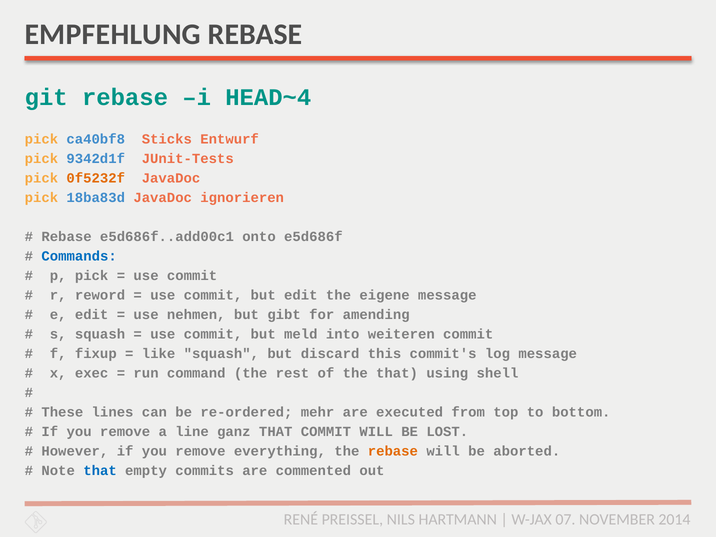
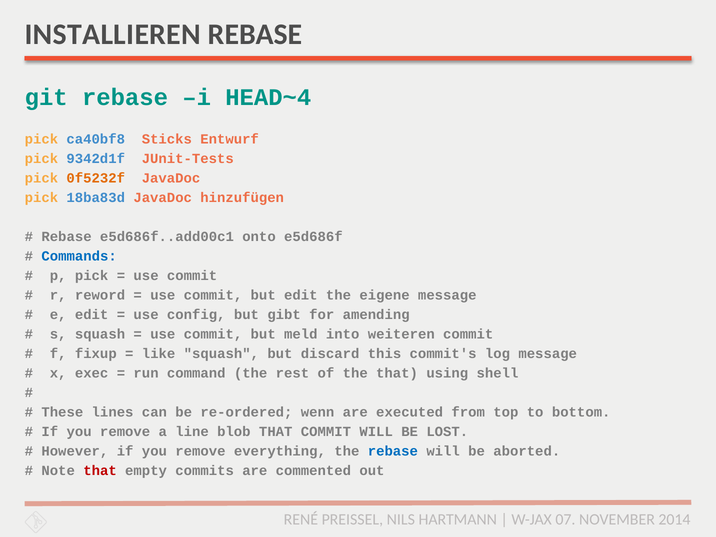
EMPFEHLUNG: EMPFEHLUNG -> INSTALLIEREN (113, 34)
ignorieren: ignorieren -> hinzufügen (242, 198)
nehmen: nehmen -> config (196, 315)
mehr: mehr -> wenn (318, 412)
ganz: ganz -> blob (234, 432)
rebase colour: orange -> blue (393, 451)
that colour: blue -> red (100, 471)
